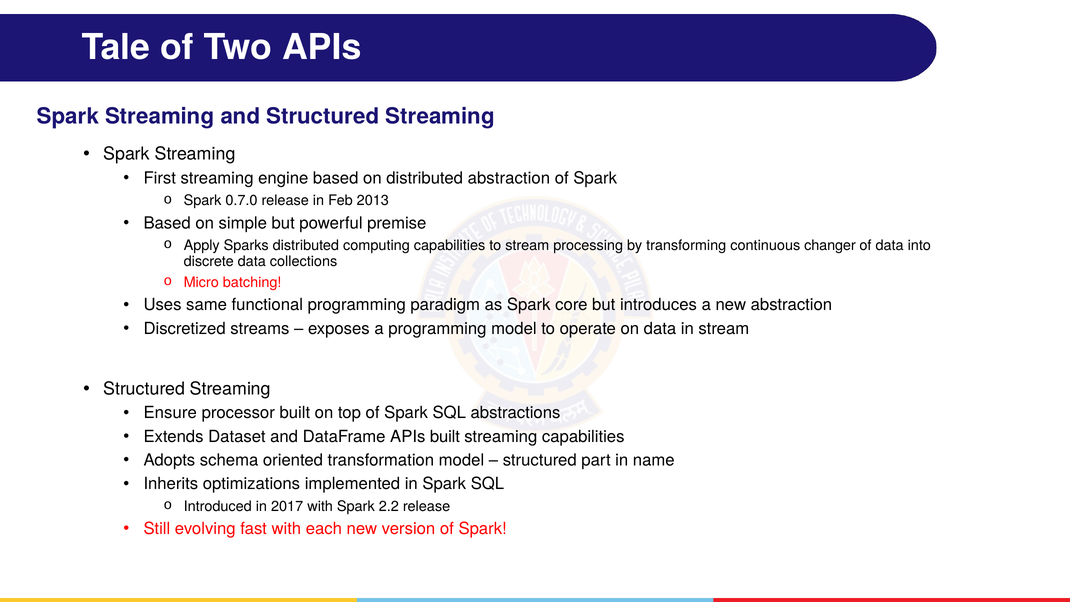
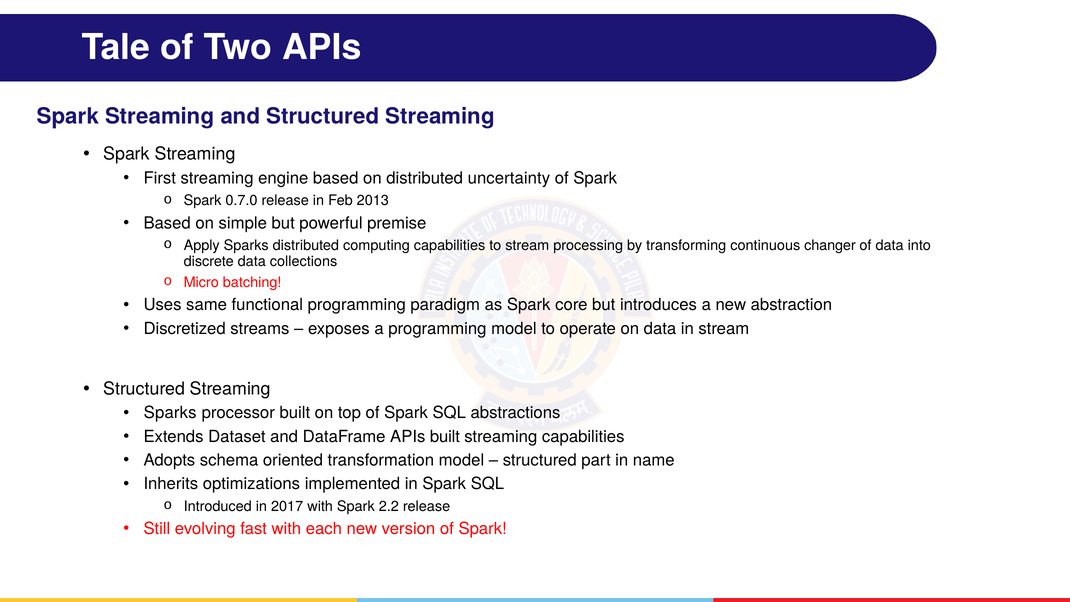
distributed abstraction: abstraction -> uncertainty (509, 178)
Ensure: Ensure -> Sparks (170, 413)
